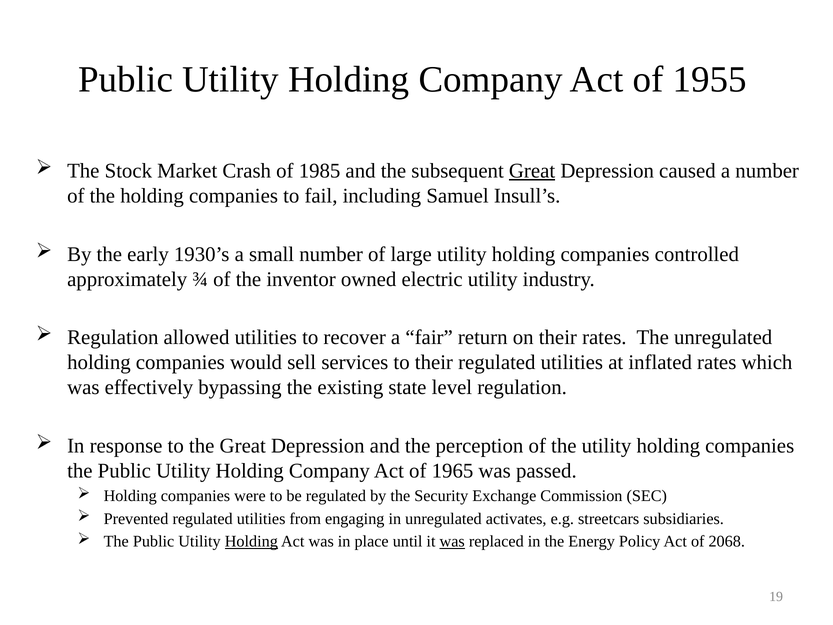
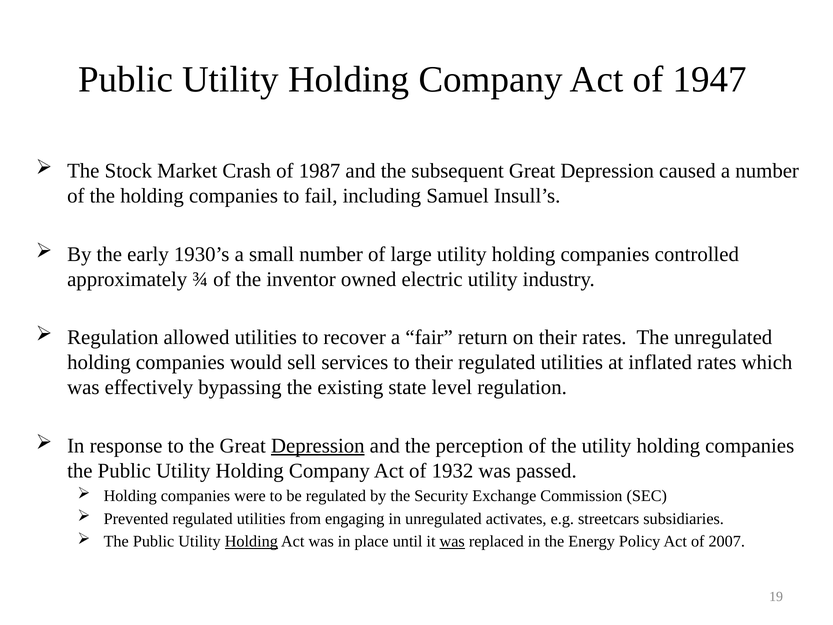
1955: 1955 -> 1947 (710, 80)
1985: 1985 -> 1987 (320, 171)
Great underline: present -> none (532, 171)
Depression underline: none -> present (318, 446)
1965: 1965 -> 1932 (453, 471)
2068: 2068 -> 2007 (727, 541)
